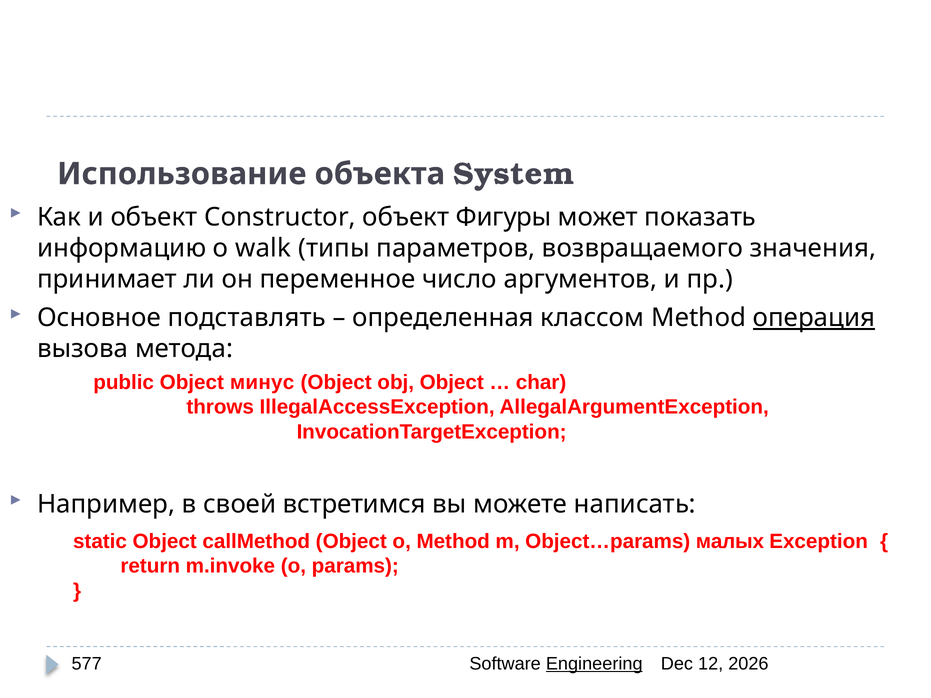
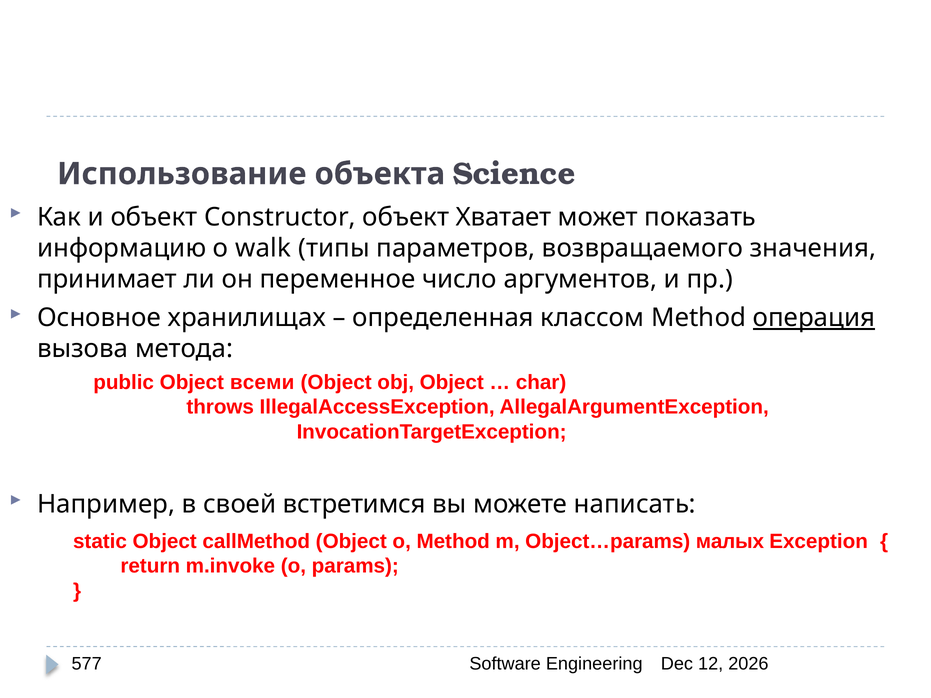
System: System -> Science (514, 174)
Фигуры: Фигуры -> Хватает (504, 217)
подставлять: подставлять -> хранилищах (247, 318)
минус: минус -> всеми (262, 382)
Engineering underline: present -> none (594, 664)
